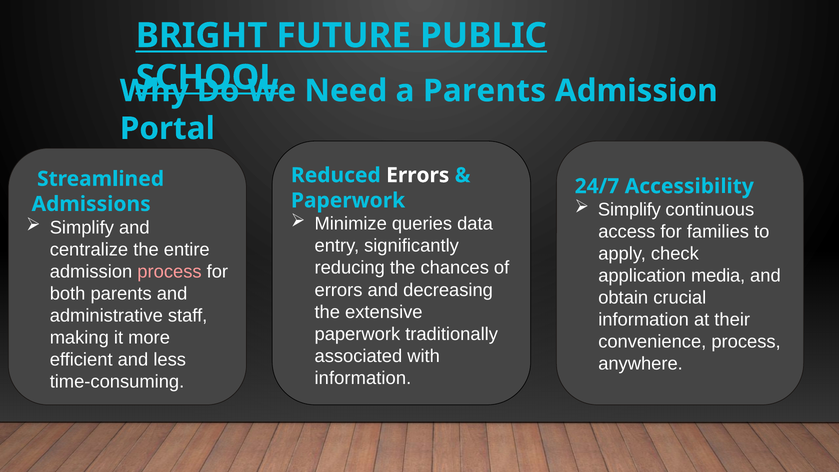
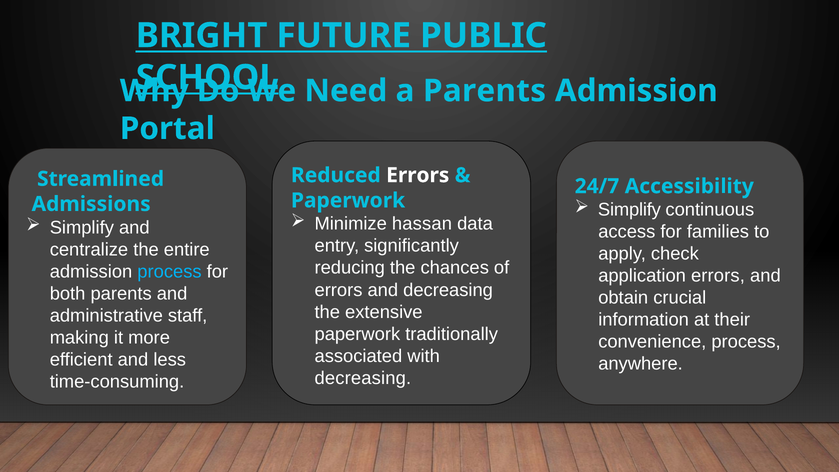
queries: queries -> hassan (422, 224)
process colour: pink -> light blue (169, 272)
application media: media -> errors (718, 276)
information: information -> decreasing (363, 378)
